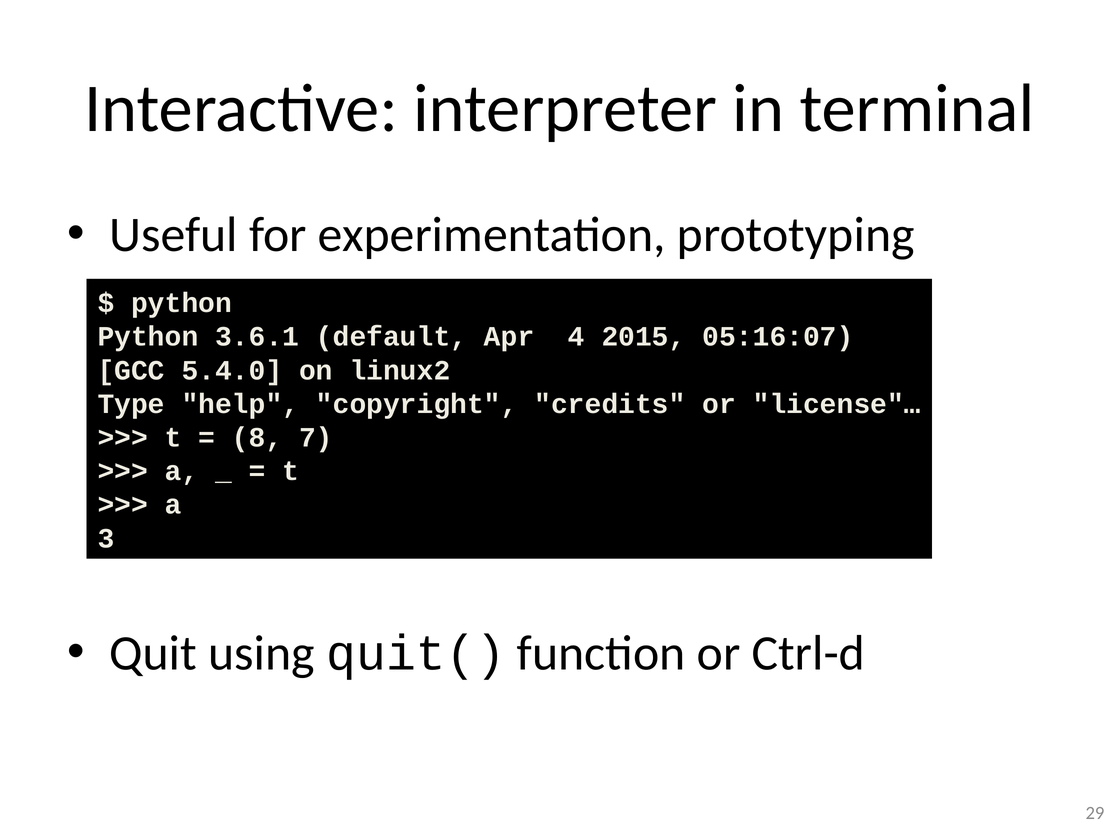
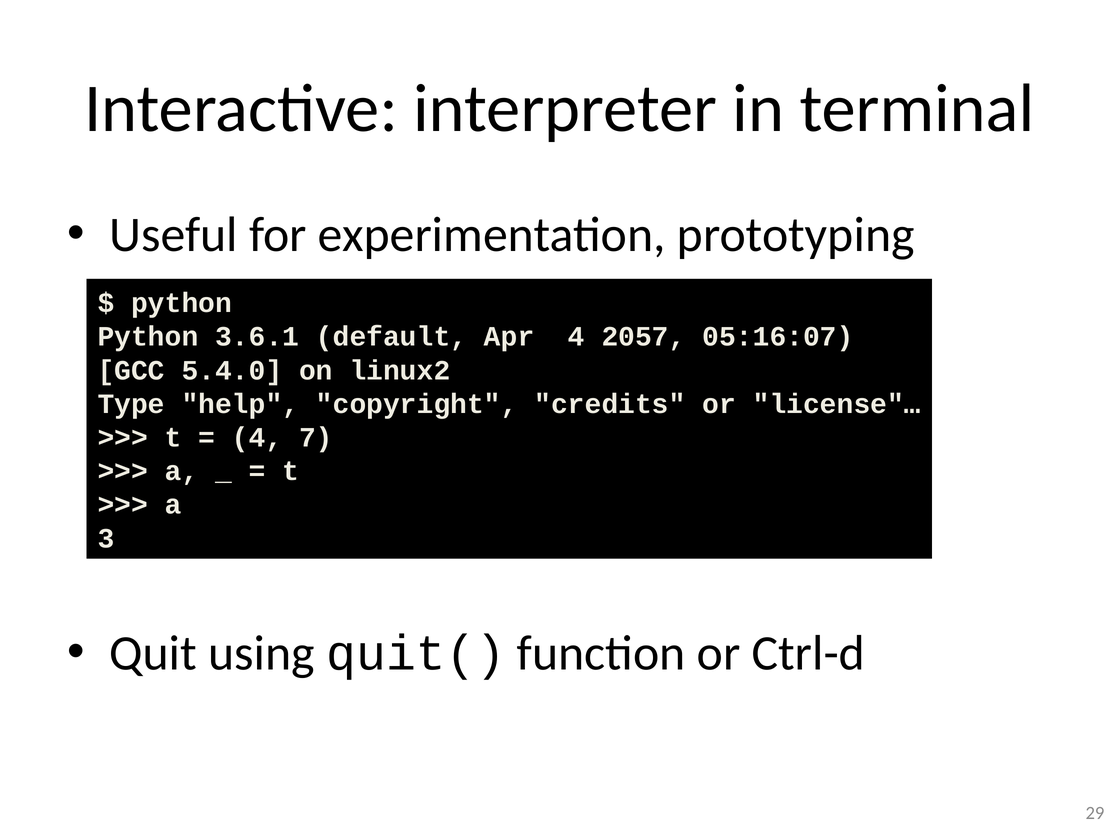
2015: 2015 -> 2057 (644, 337)
8: 8 -> 4 (257, 438)
